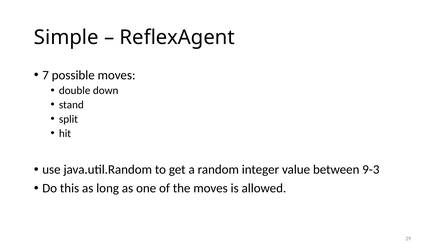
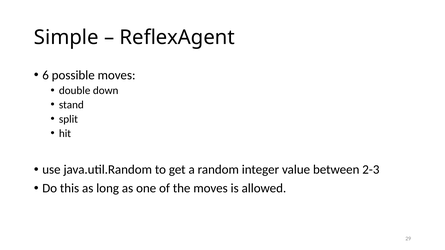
7: 7 -> 6 (46, 75)
9-3: 9-3 -> 2-3 (371, 170)
